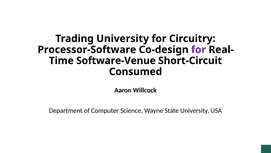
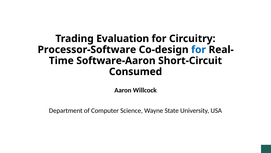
Trading University: University -> Evaluation (123, 39)
for colour: purple -> blue (199, 49)
Software-Venue: Software-Venue -> Software-Aaron (116, 60)
